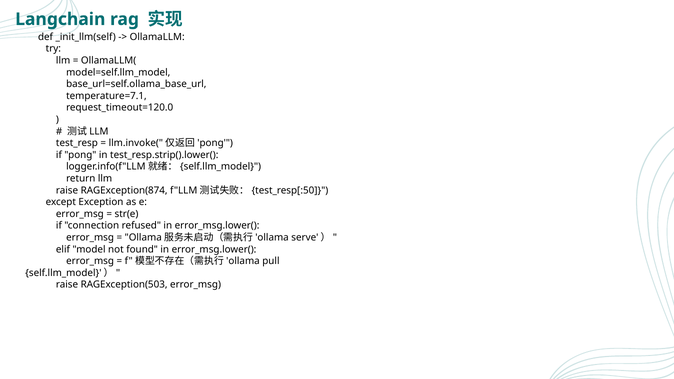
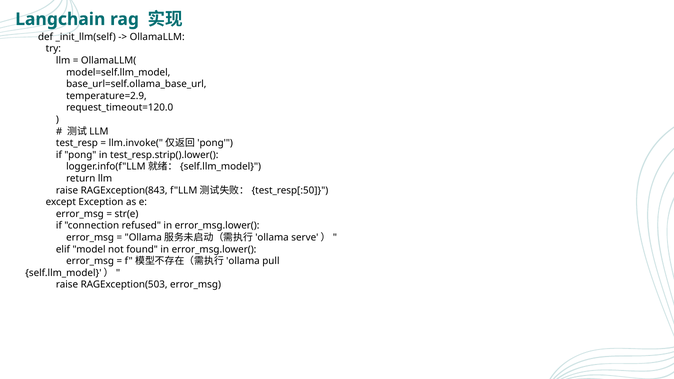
temperature=7.1: temperature=7.1 -> temperature=2.9 (106, 96)
RAGException(874: RAGException(874 -> RAGException(843 (124, 190)
